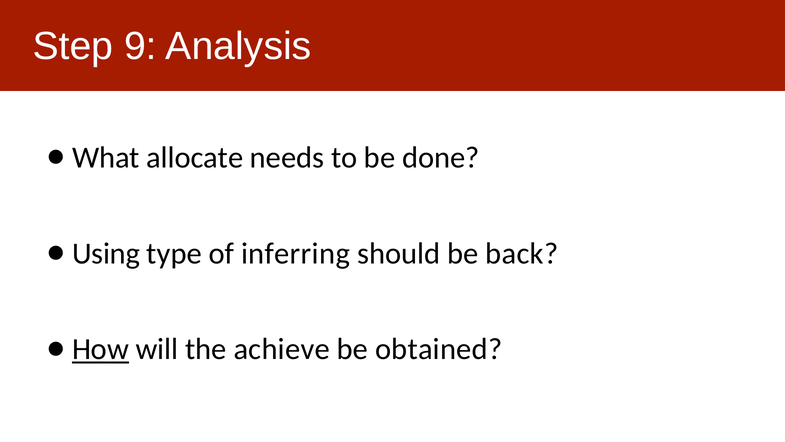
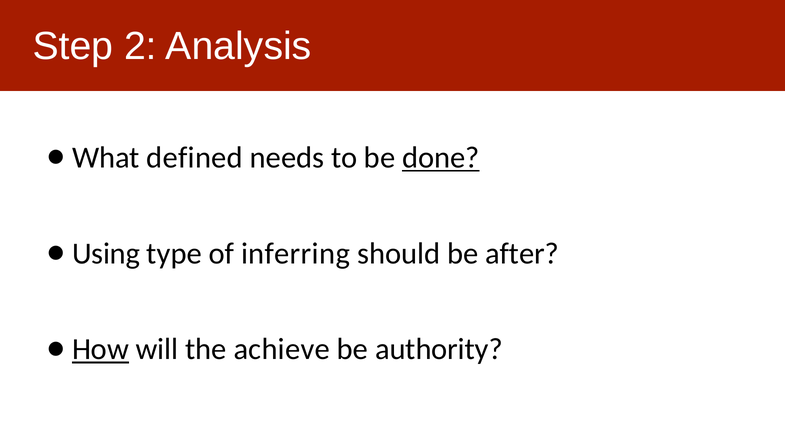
9: 9 -> 2 (140, 46)
allocate: allocate -> defined (195, 157)
done underline: none -> present (441, 157)
back: back -> after (522, 253)
obtained: obtained -> authority (439, 349)
